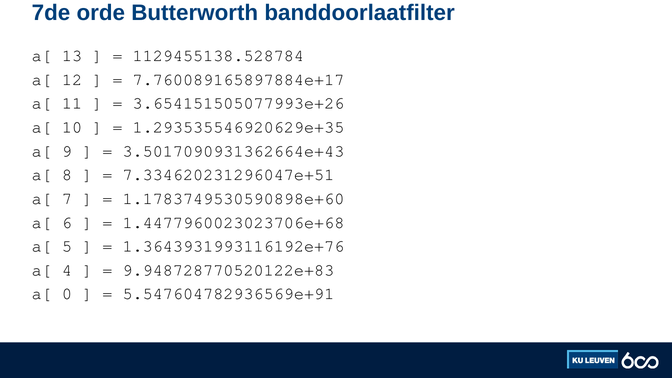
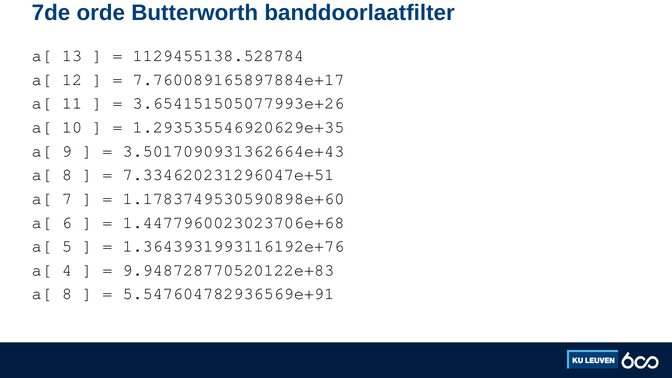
0: 0 -> 8 (67, 294)
